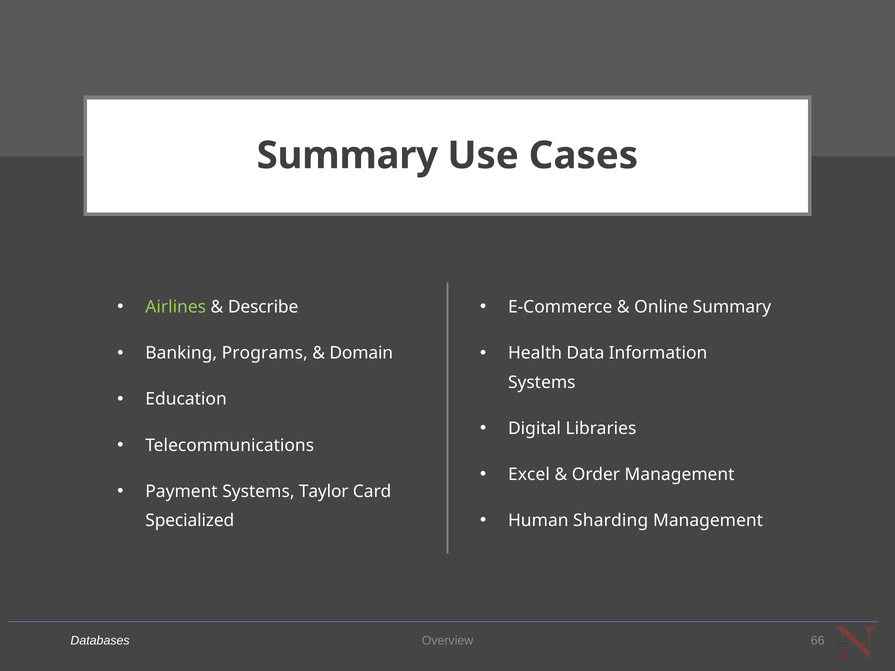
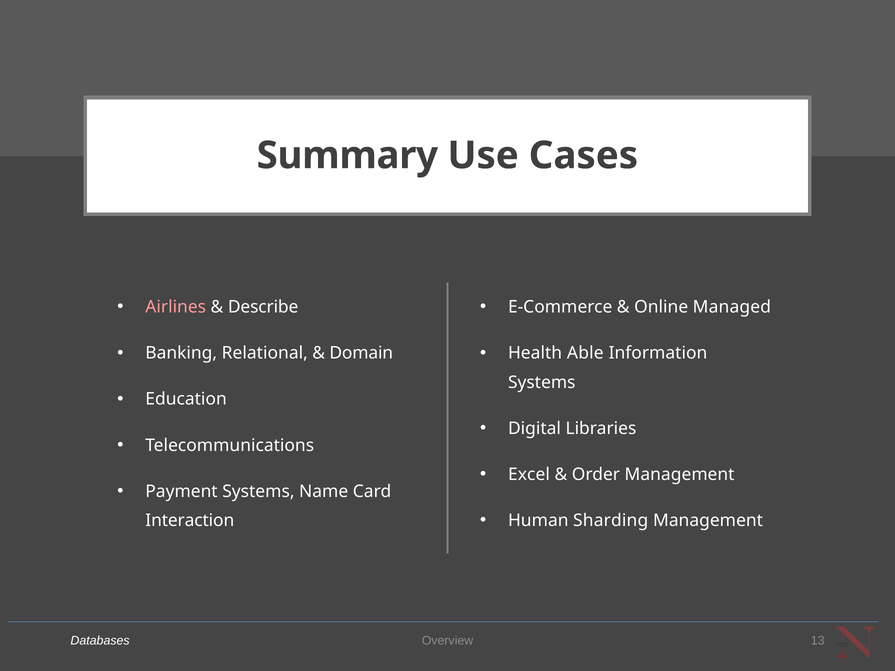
Airlines colour: light green -> pink (176, 307)
Online Summary: Summary -> Managed (732, 307)
Programs: Programs -> Relational (265, 353)
Data: Data -> Able (585, 353)
Taylor: Taylor -> Name (324, 492)
Specialized: Specialized -> Interaction (190, 521)
66: 66 -> 13 (818, 641)
